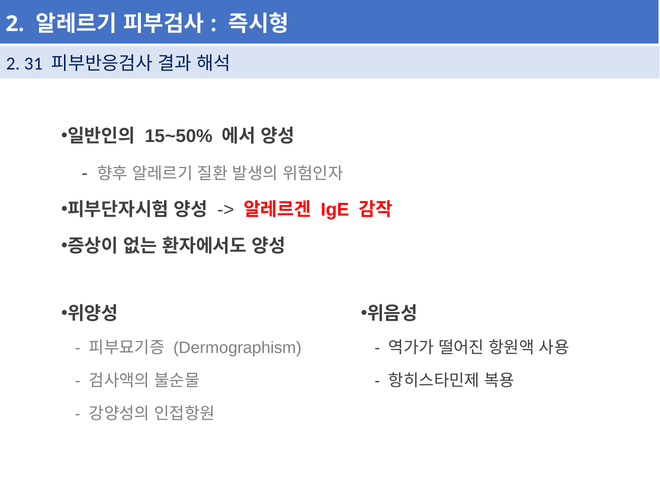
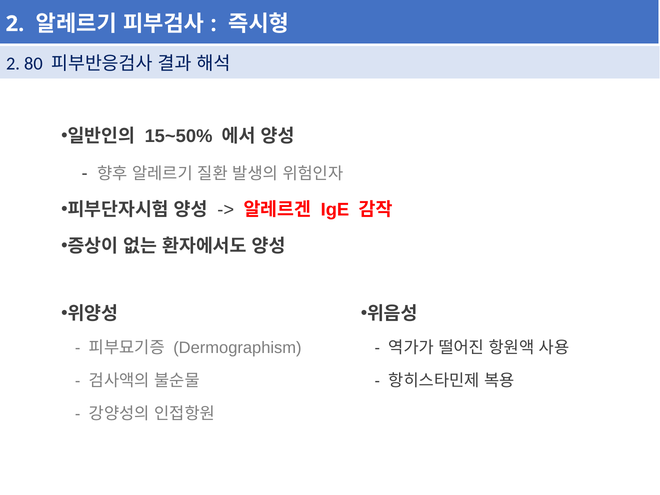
31: 31 -> 80 (33, 64)
